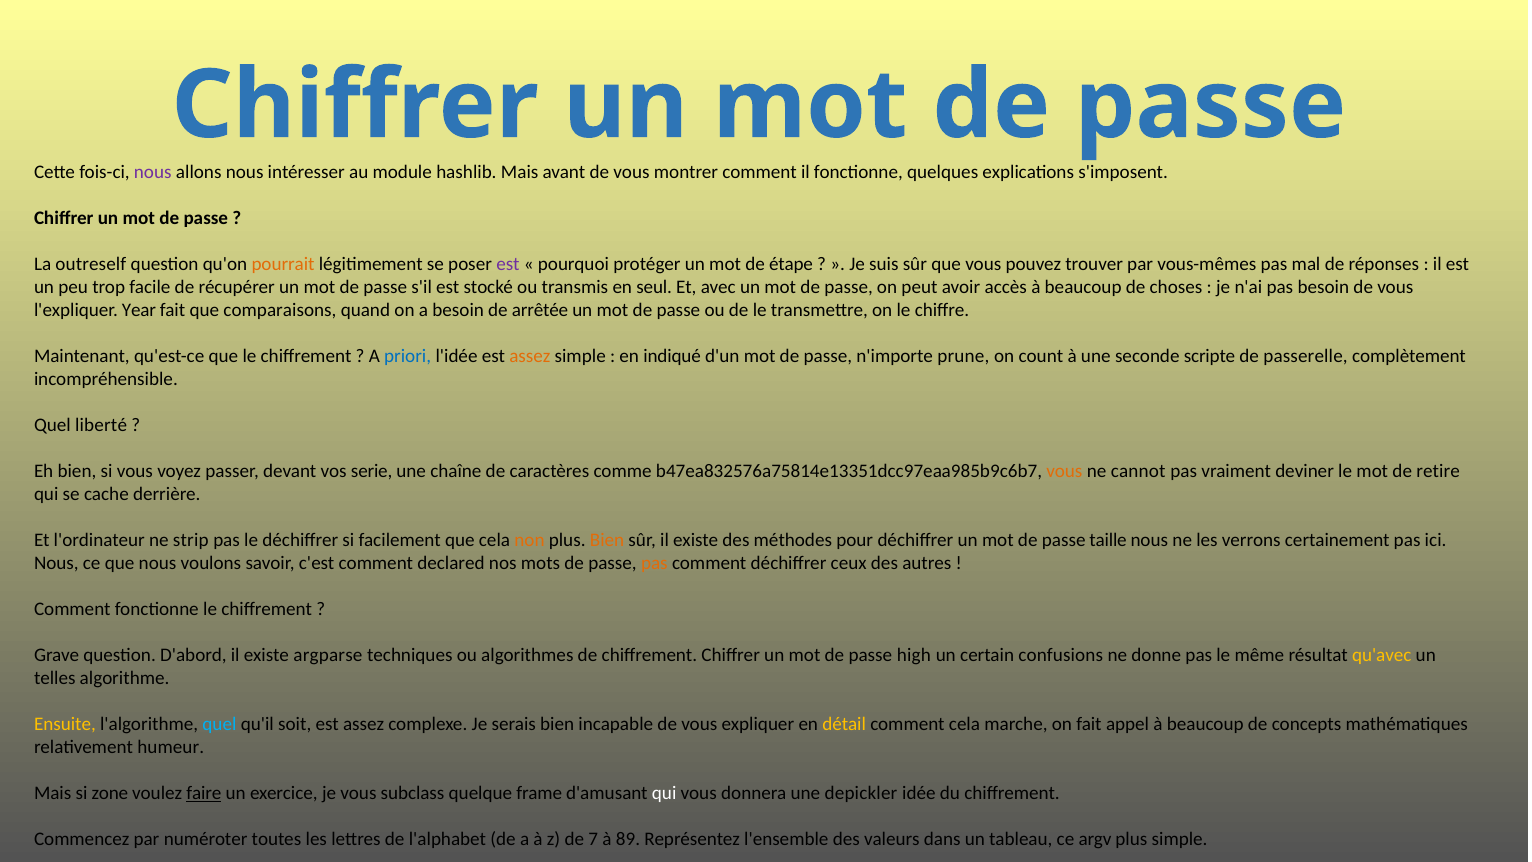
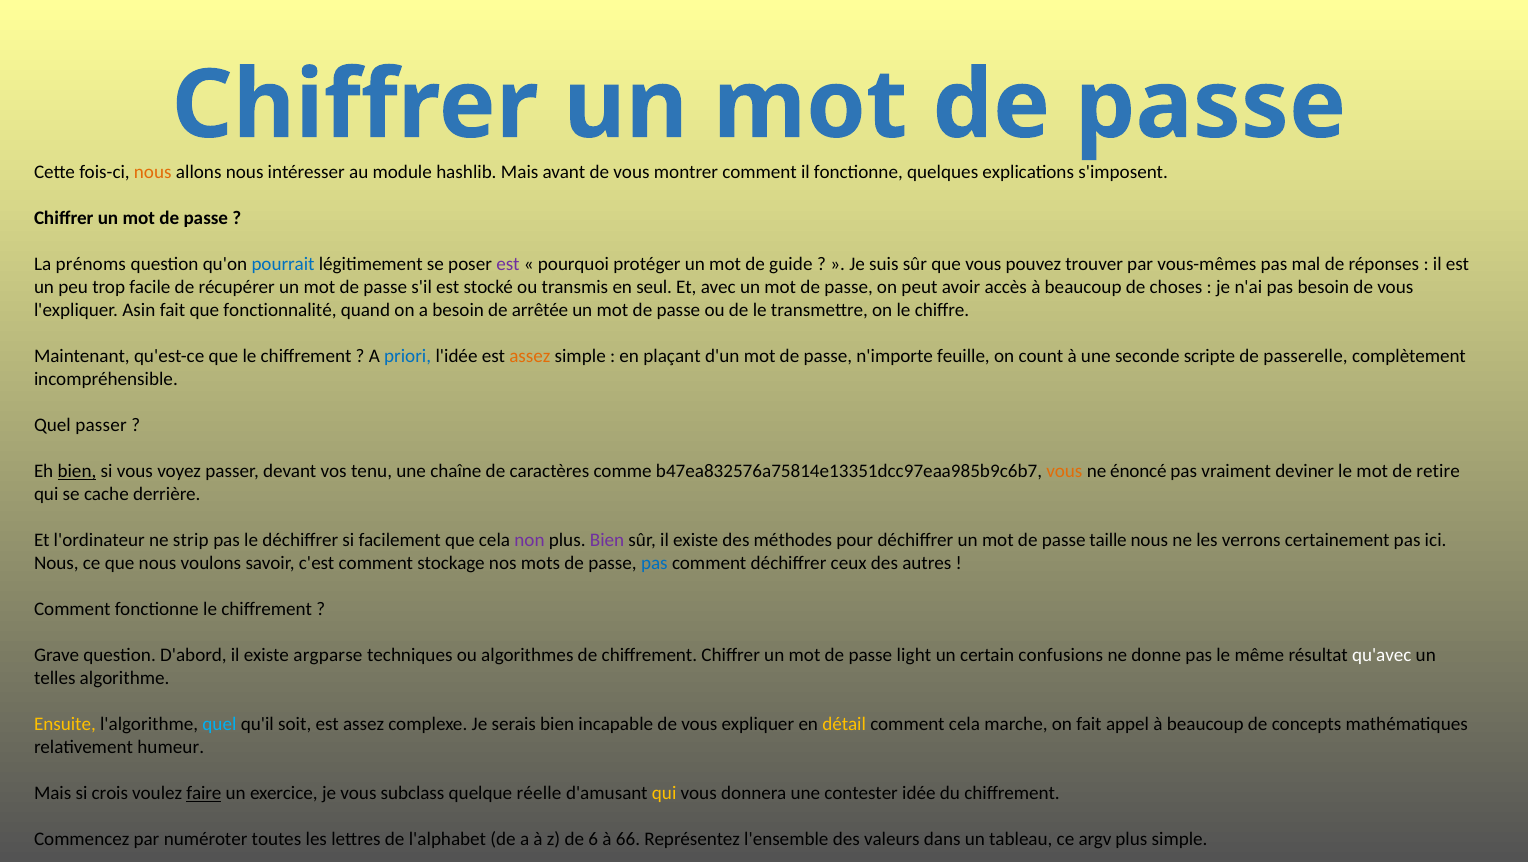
nous colour: purple -> orange (153, 172)
outreself: outreself -> prénoms (91, 264)
pourrait colour: orange -> blue (283, 264)
étape: étape -> guide (791, 264)
Year: Year -> Asin (139, 310)
comparaisons: comparaisons -> fonctionnalité (280, 310)
indiqué: indiqué -> plaçant (672, 356)
prune: prune -> feuille (963, 356)
Quel liberté: liberté -> passer (101, 425)
bien underline: none -> present (77, 471)
serie: serie -> tenu (372, 471)
cannot: cannot -> énoncé (1138, 471)
non colour: orange -> purple (530, 540)
Bien colour: orange -> purple (607, 540)
declared: declared -> stockage (451, 563)
pas colour: orange -> blue (654, 563)
high: high -> light (914, 655)
qu'avec colour: yellow -> white (1382, 655)
zone: zone -> crois (110, 793)
frame: frame -> réelle (539, 793)
qui colour: white -> yellow (664, 793)
depickler: depickler -> contester (861, 793)
7: 7 -> 6 (593, 839)
89: 89 -> 66 (628, 839)
